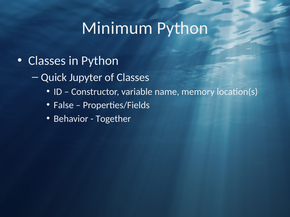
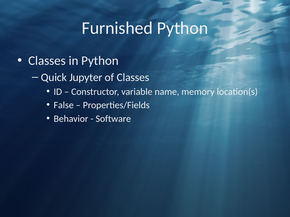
Minimum: Minimum -> Furnished (117, 28)
Together: Together -> Software (113, 119)
